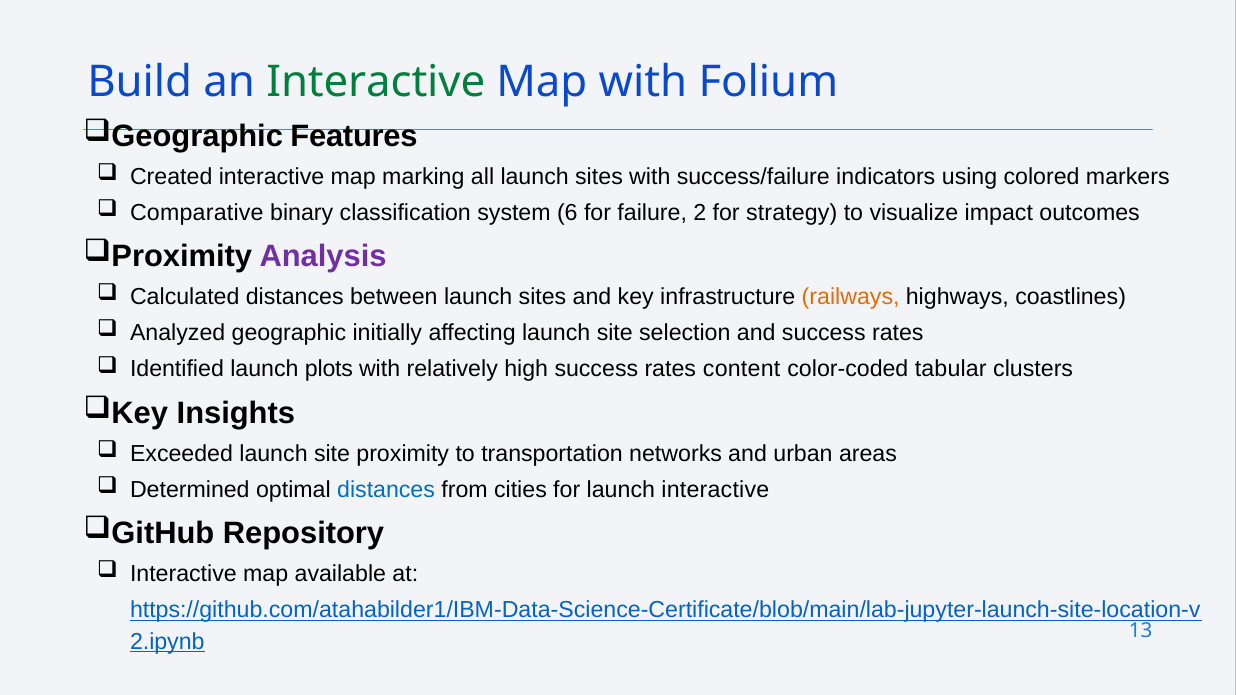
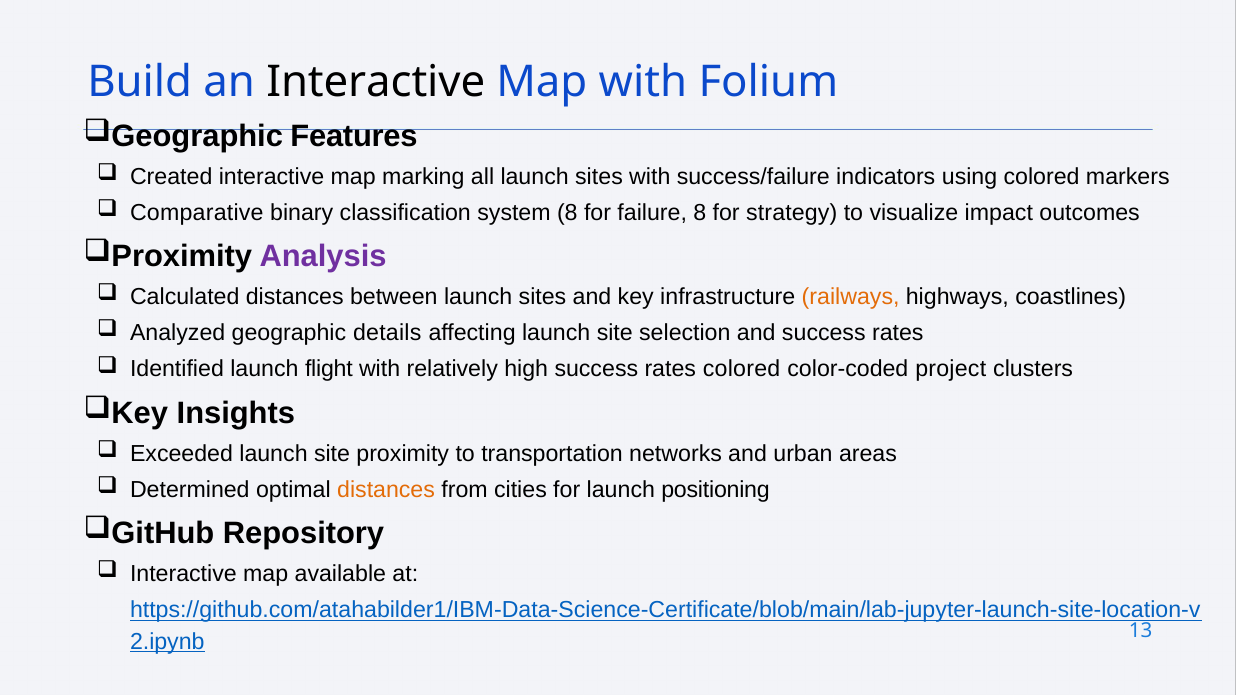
Interactive colour: green -> black (376, 83)
system 6: 6 -> 8 (567, 213)
failure 2: 2 -> 8 (700, 213)
initially: initially -> details (387, 333)
plots: plots -> flight (329, 369)
rates content: content -> colored (742, 369)
tabular: tabular -> project (951, 369)
distances colour: blue -> orange (386, 490)
launch interactive: interactive -> positioning (716, 490)
